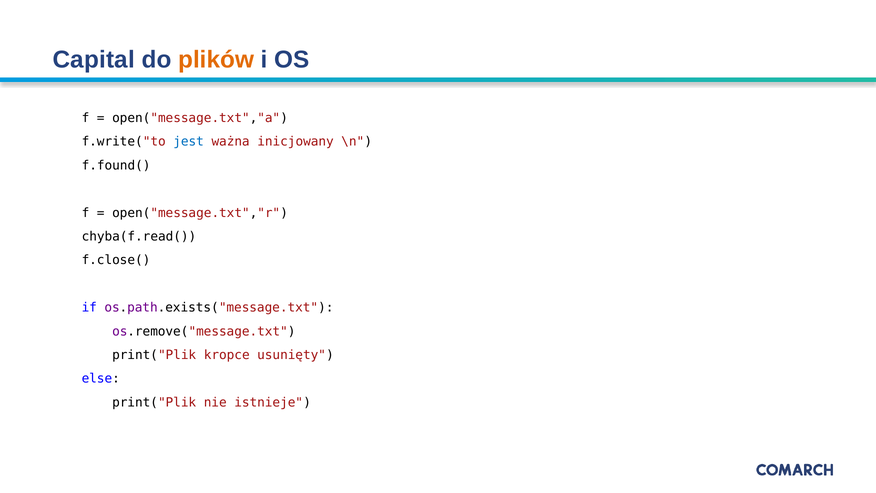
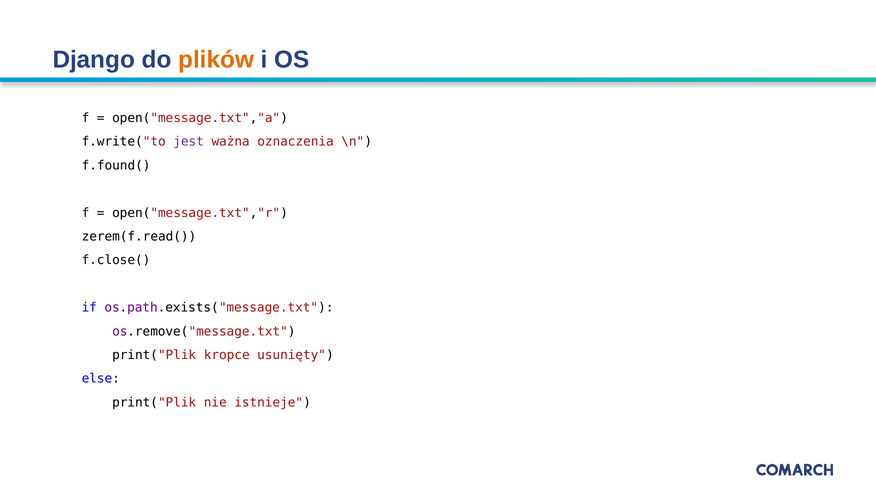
Capital: Capital -> Django (94, 59)
jest colour: blue -> purple (189, 142)
inicjowany: inicjowany -> oznaczenia (296, 142)
chyba(f.read(: chyba(f.read( -> zerem(f.read( (139, 236)
